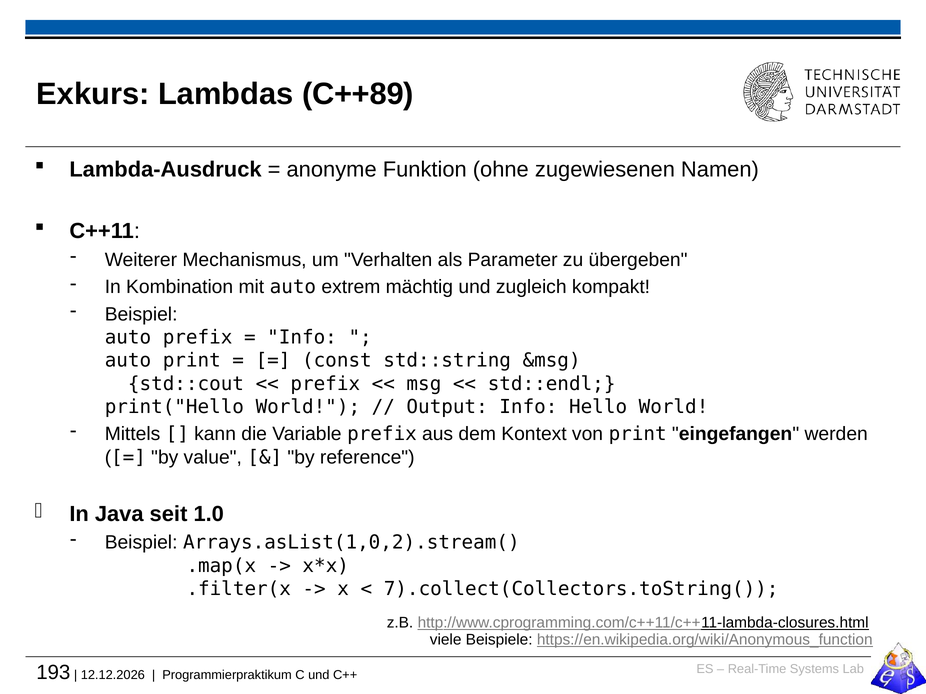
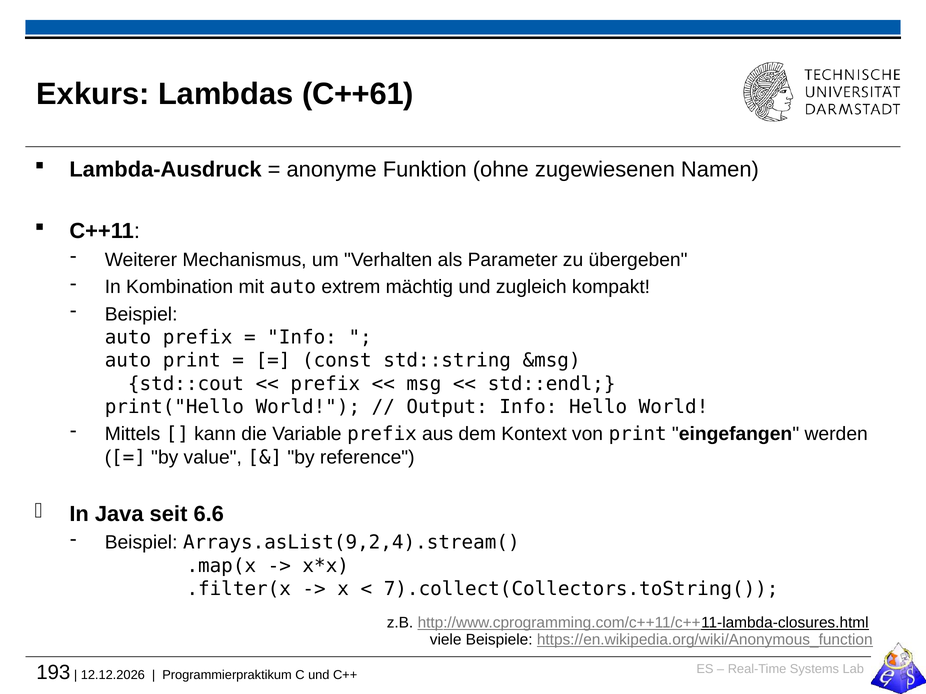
C++89: C++89 -> C++61 (358, 94)
1.0: 1.0 -> 6.6 (209, 514)
Arrays.asList(1,0,2).stream(: Arrays.asList(1,0,2).stream( -> Arrays.asList(9,2,4).stream( (351, 543)
